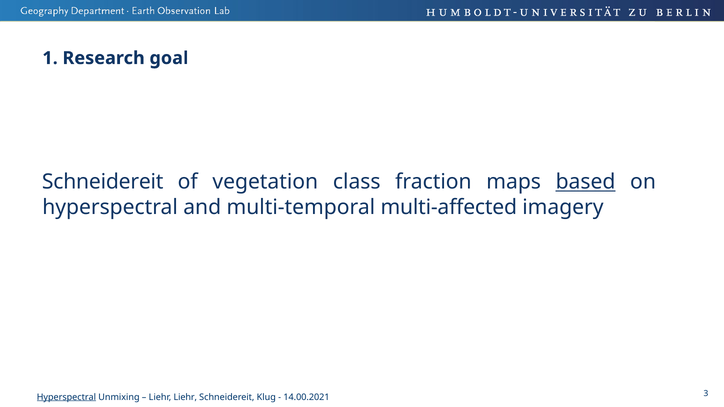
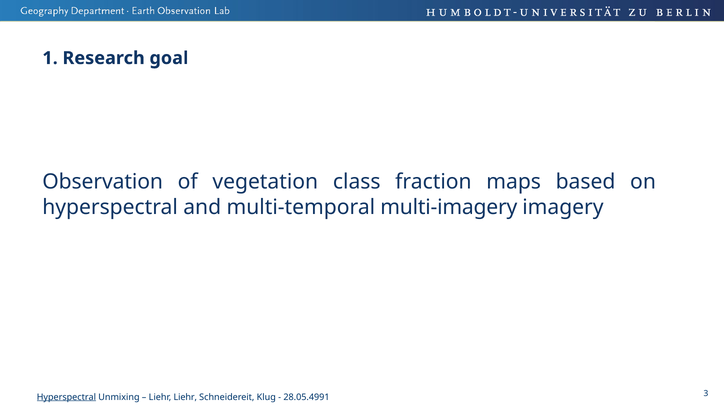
Schneidereit: Schneidereit -> Observation (103, 182)
based underline: present -> none (586, 182)
multi-affected: multi-affected -> multi-imagery (449, 207)
14.00.2021: 14.00.2021 -> 28.05.4991 (306, 397)
